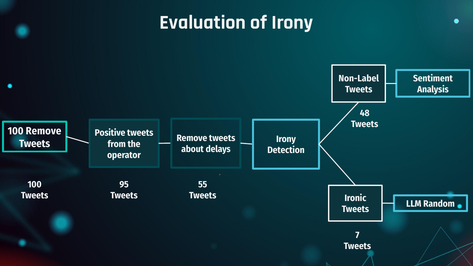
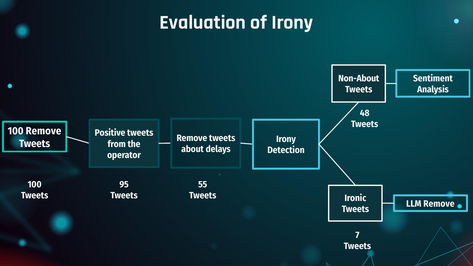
Non-Label: Non-Label -> Non-About (359, 79)
LLM Random: Random -> Remove (439, 204)
